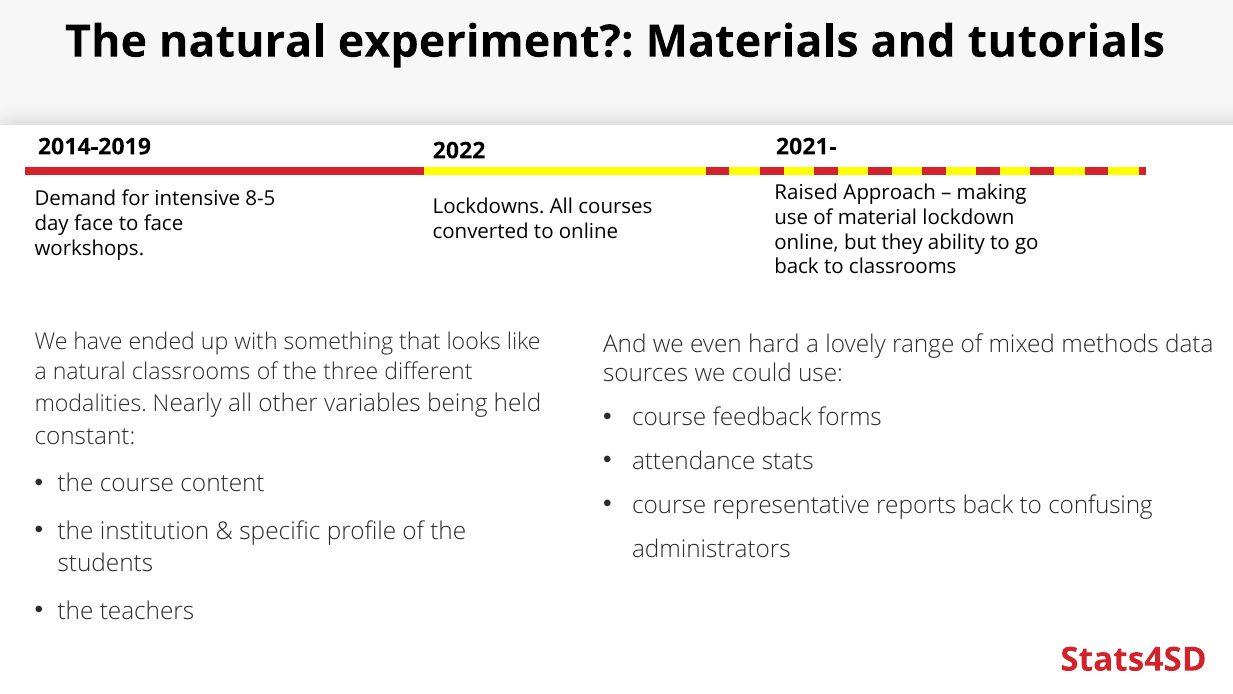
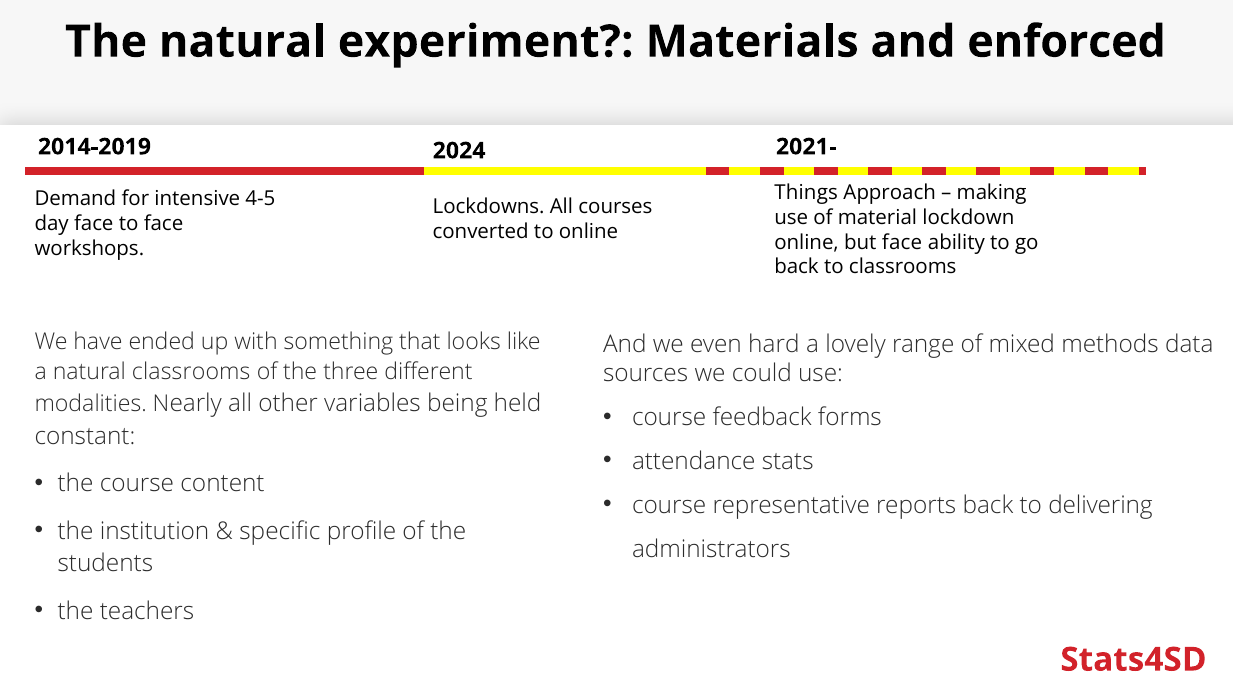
tutorials: tutorials -> enforced (1067, 42)
2022: 2022 -> 2024 (459, 151)
Raised: Raised -> Things (806, 193)
8-5: 8-5 -> 4-5 (260, 199)
but they: they -> face (902, 242)
confusing: confusing -> delivering (1100, 505)
